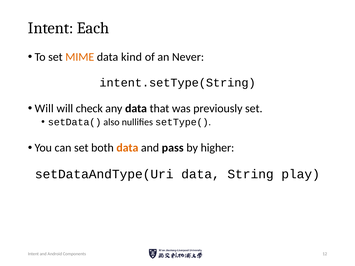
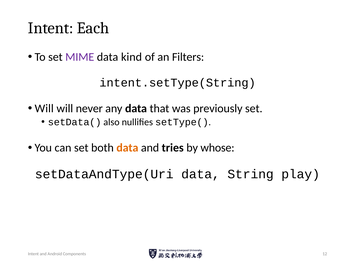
MIME colour: orange -> purple (80, 57)
Never: Never -> Filters (188, 57)
check: check -> never (89, 109)
pass: pass -> tries (173, 148)
higher: higher -> whose (217, 148)
